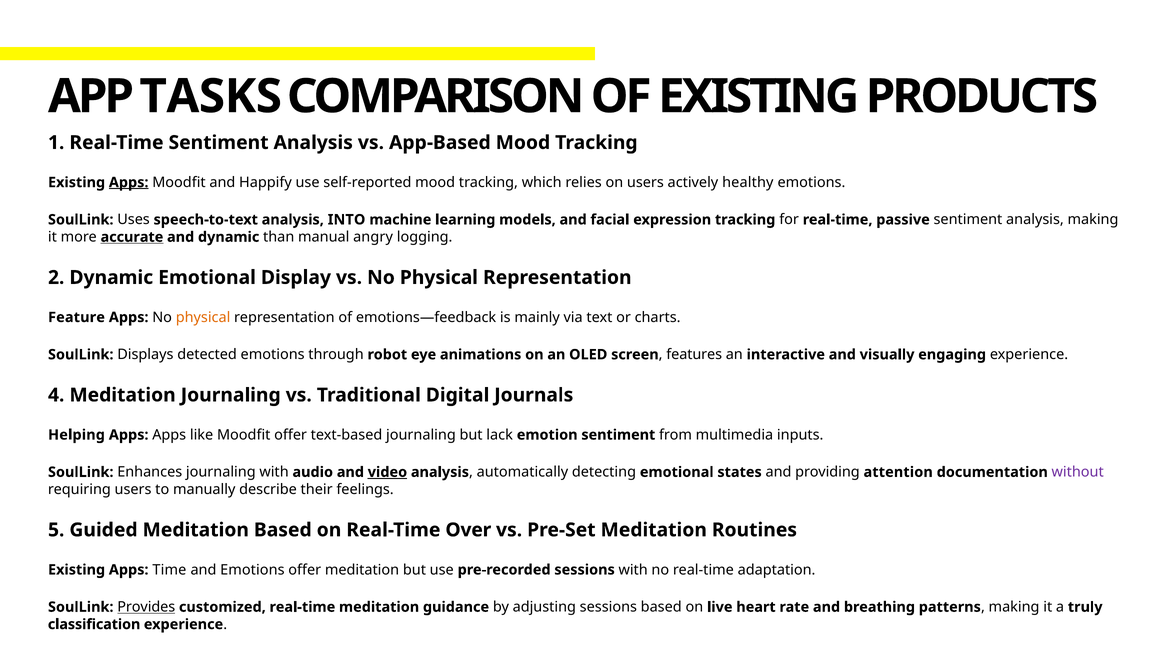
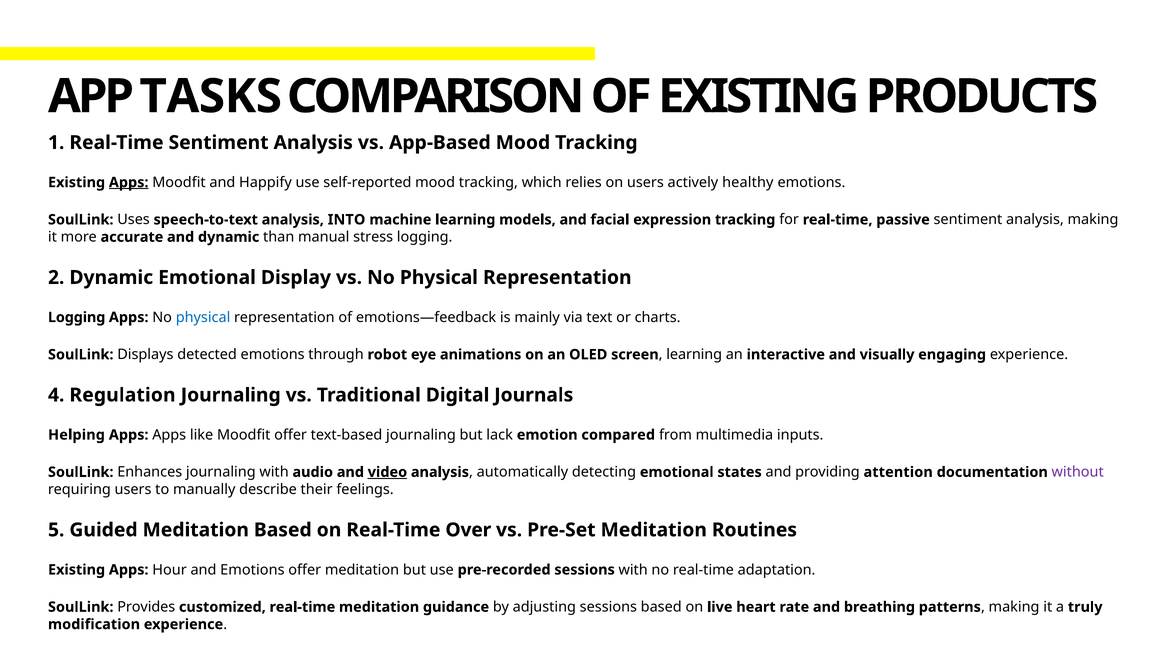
accurate underline: present -> none (132, 237)
angry: angry -> stress (373, 237)
Feature: Feature -> Logging (77, 317)
physical colour: orange -> blue (203, 317)
features: features -> learning (694, 354)
4 Meditation: Meditation -> Regulation (122, 395)
emotion sentiment: sentiment -> compared (618, 435)
Time: Time -> Hour (169, 570)
Provides underline: present -> none (146, 607)
classification: classification -> modification (94, 624)
